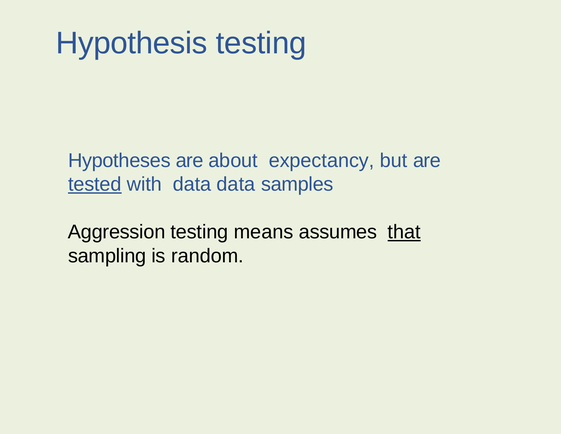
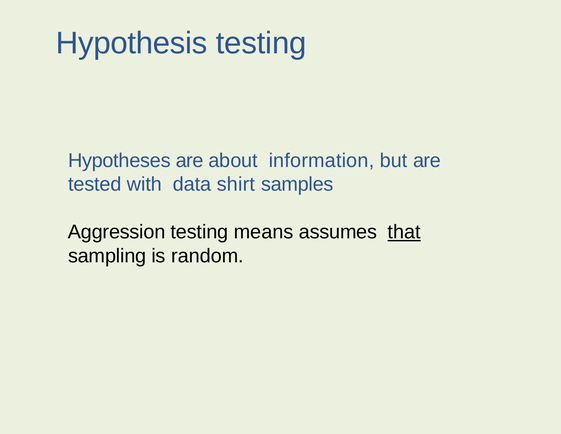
expectancy: expectancy -> information (321, 160)
tested underline: present -> none (95, 184)
data data: data -> shirt (236, 184)
